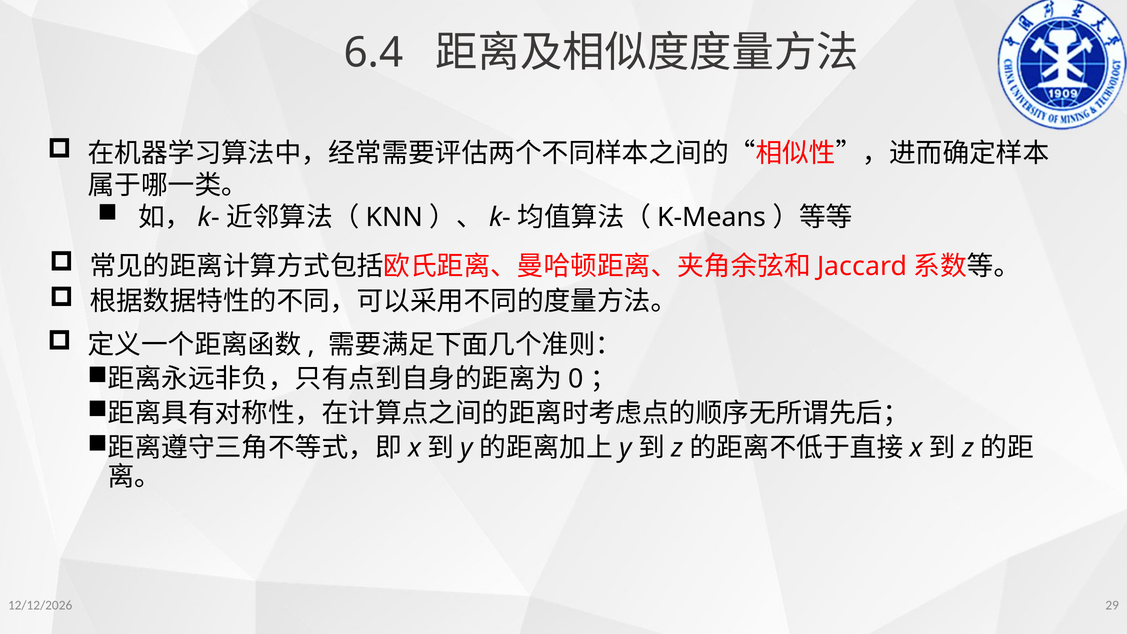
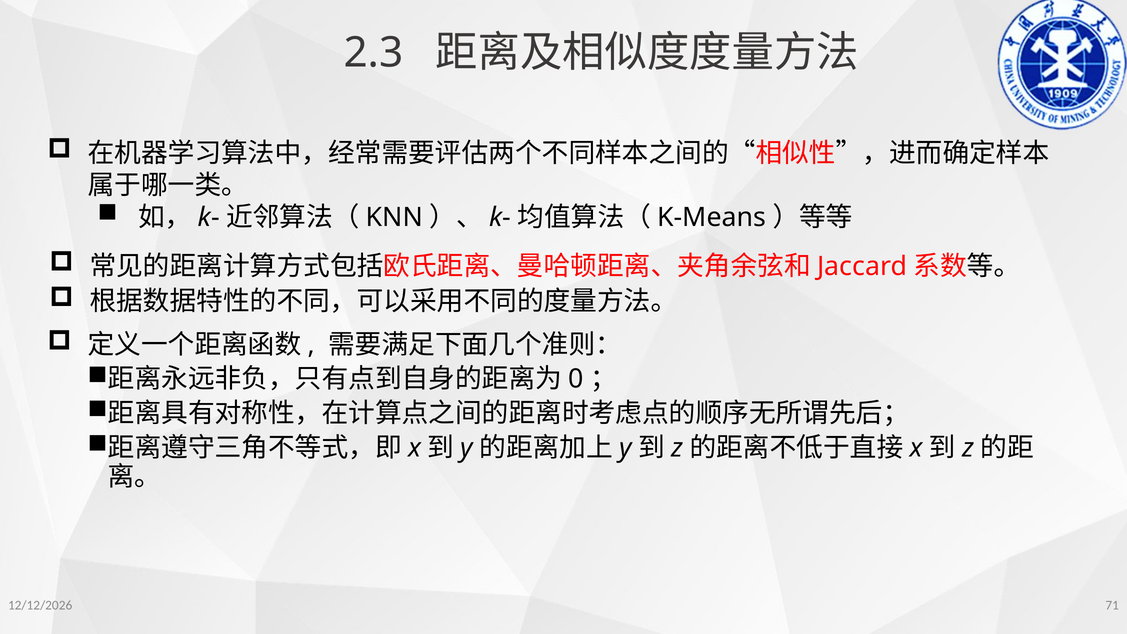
6.4: 6.4 -> 2.3 (373, 53)
29: 29 -> 71 (1112, 605)
